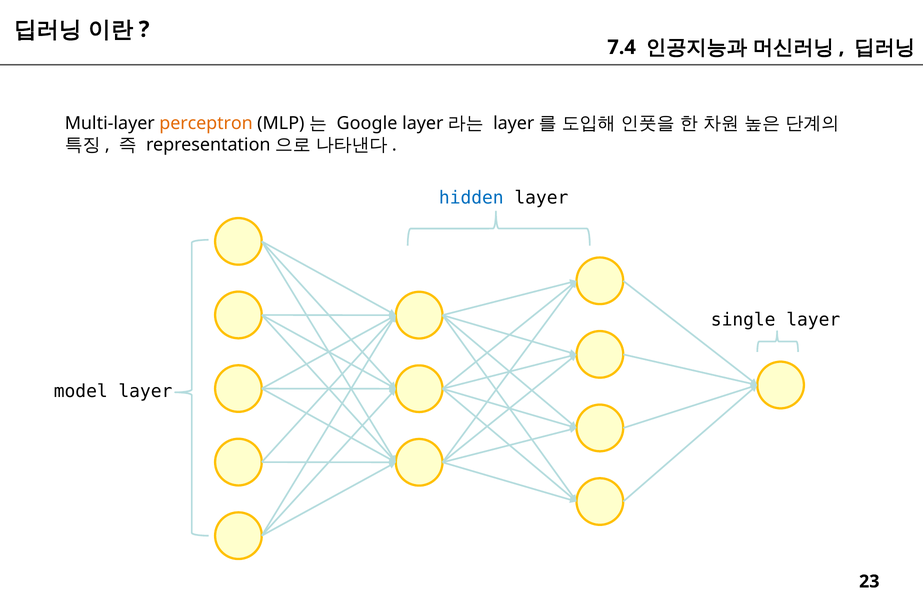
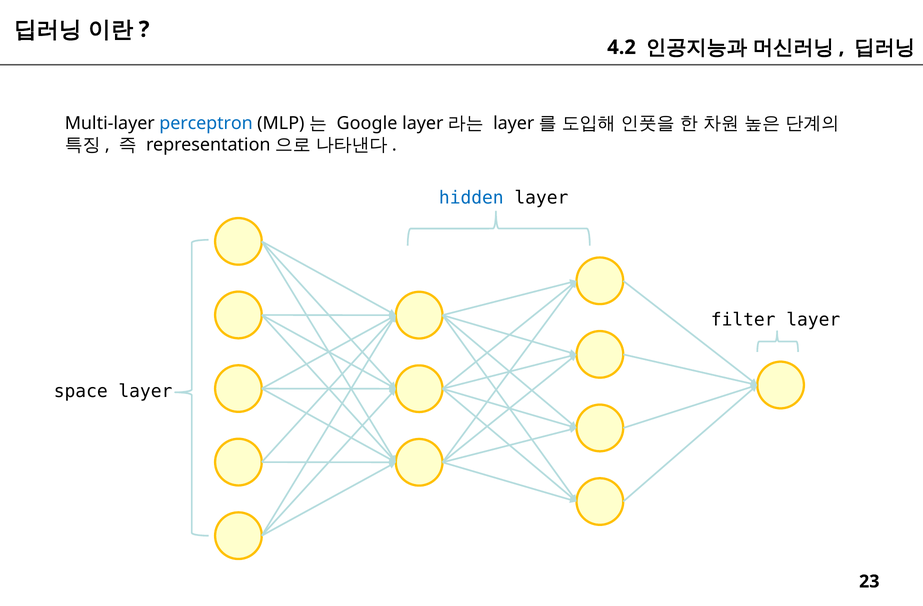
7.4: 7.4 -> 4.2 (622, 47)
perceptron colour: orange -> blue (206, 123)
single: single -> filter (743, 320)
model: model -> space (81, 392)
